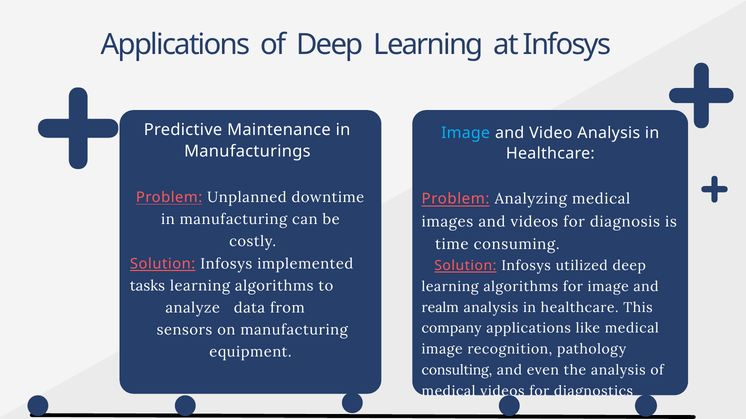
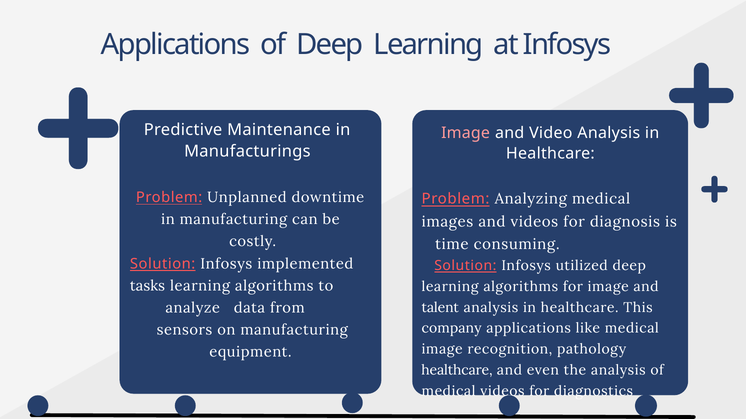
Image colour: light blue -> pink (466, 133)
realm: realm -> talent (440, 308)
consulting: consulting -> healthcare (457, 371)
